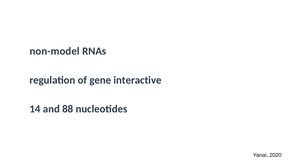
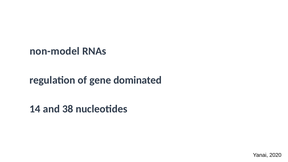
interactive: interactive -> dominated (138, 80)
88: 88 -> 38 (68, 109)
